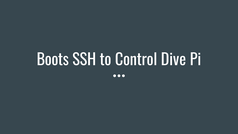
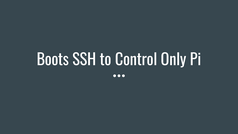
Dive: Dive -> Only (174, 60)
